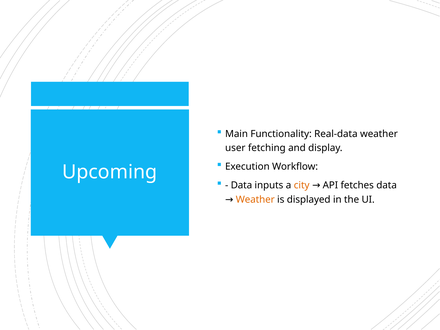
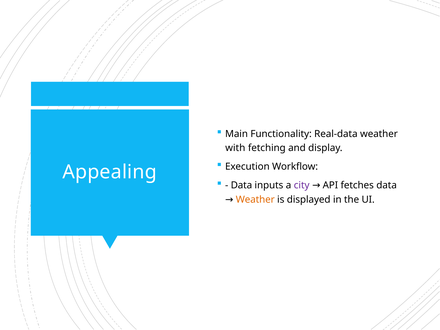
user: user -> with (235, 148)
Upcoming: Upcoming -> Appealing (110, 172)
city colour: orange -> purple (302, 185)
